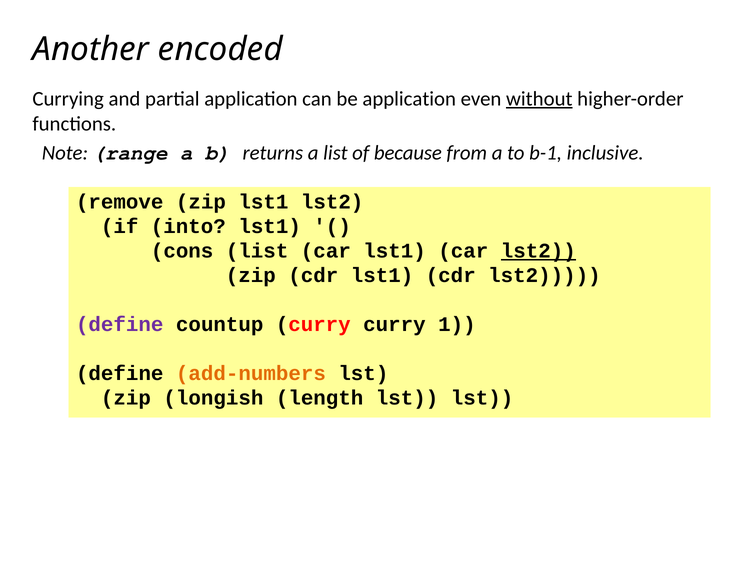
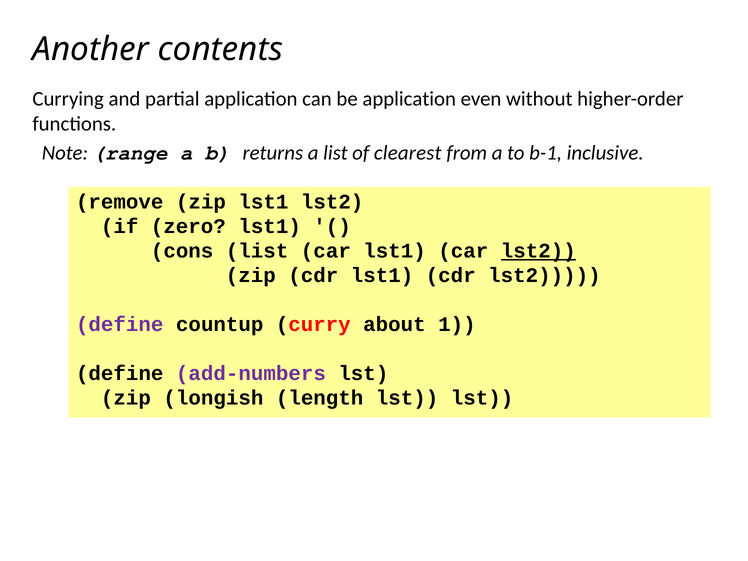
encoded: encoded -> contents (220, 49)
without underline: present -> none (539, 99)
because: because -> clearest (408, 153)
into: into -> zero (188, 226)
curry curry: curry -> about (394, 324)
add-numbers colour: orange -> purple (251, 374)
